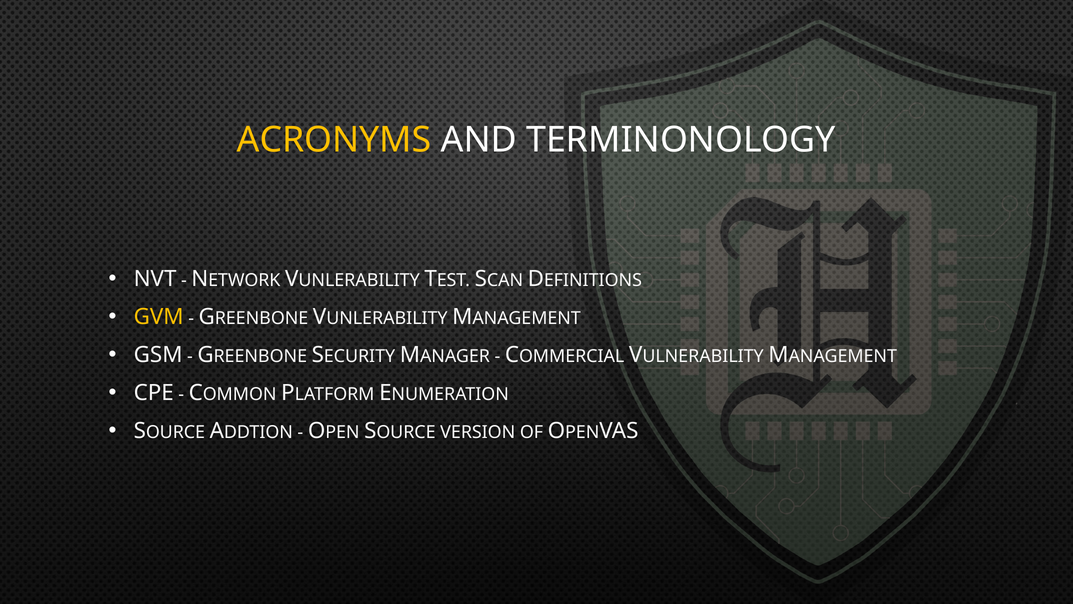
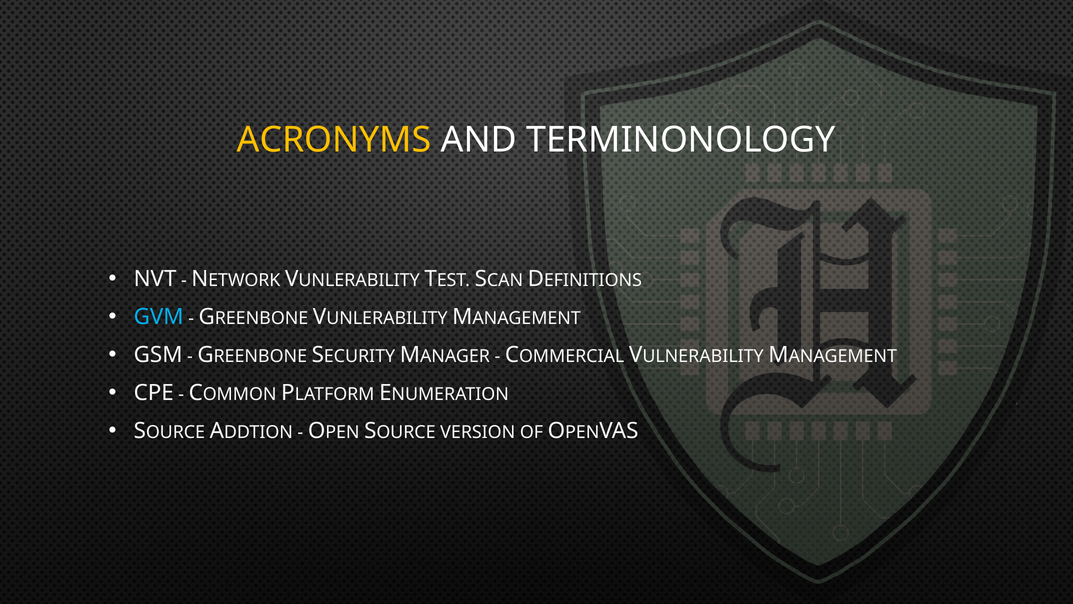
GVM colour: yellow -> light blue (159, 317)
